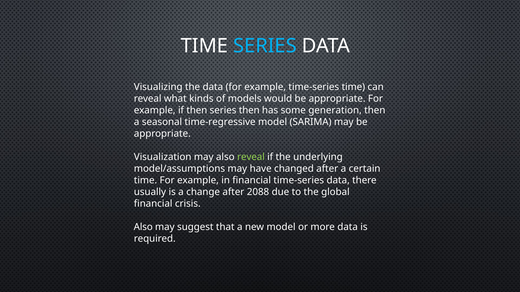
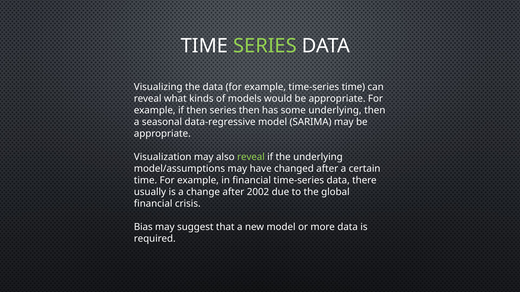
SERIES colour: light blue -> light green (265, 46)
some generation: generation -> underlying (335, 110)
time-regressive: time-regressive -> data-regressive (220, 122)
2088: 2088 -> 2002 (258, 192)
Also: Also -> Bias (143, 227)
